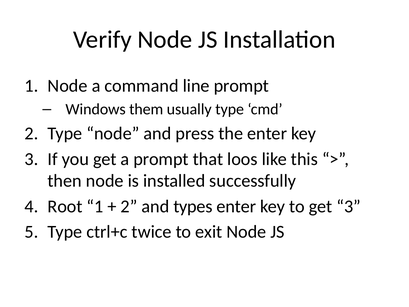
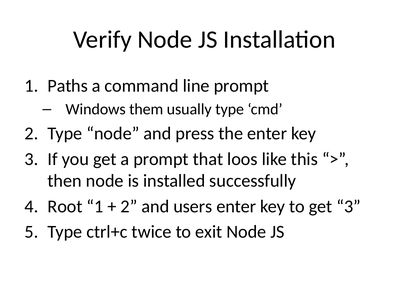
1 Node: Node -> Paths (68, 86)
types: types -> users (193, 206)
